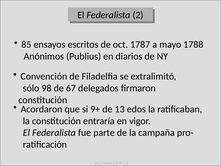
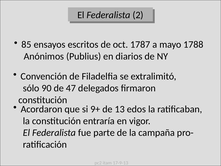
98: 98 -> 90 (47, 88)
67: 67 -> 47 (71, 88)
